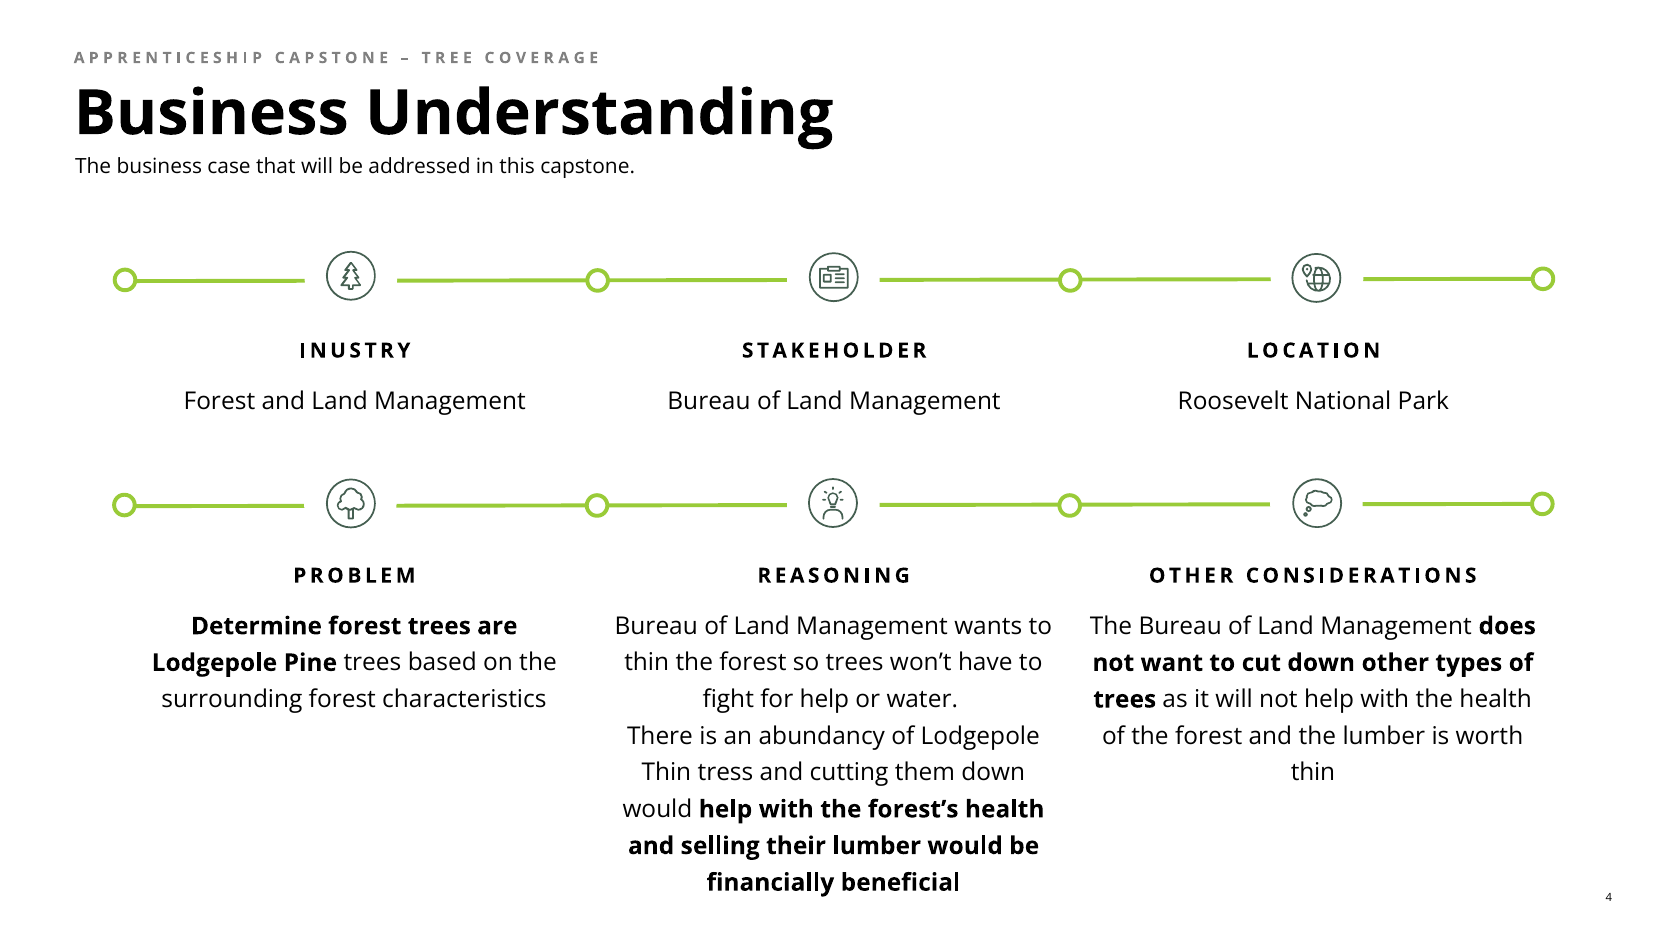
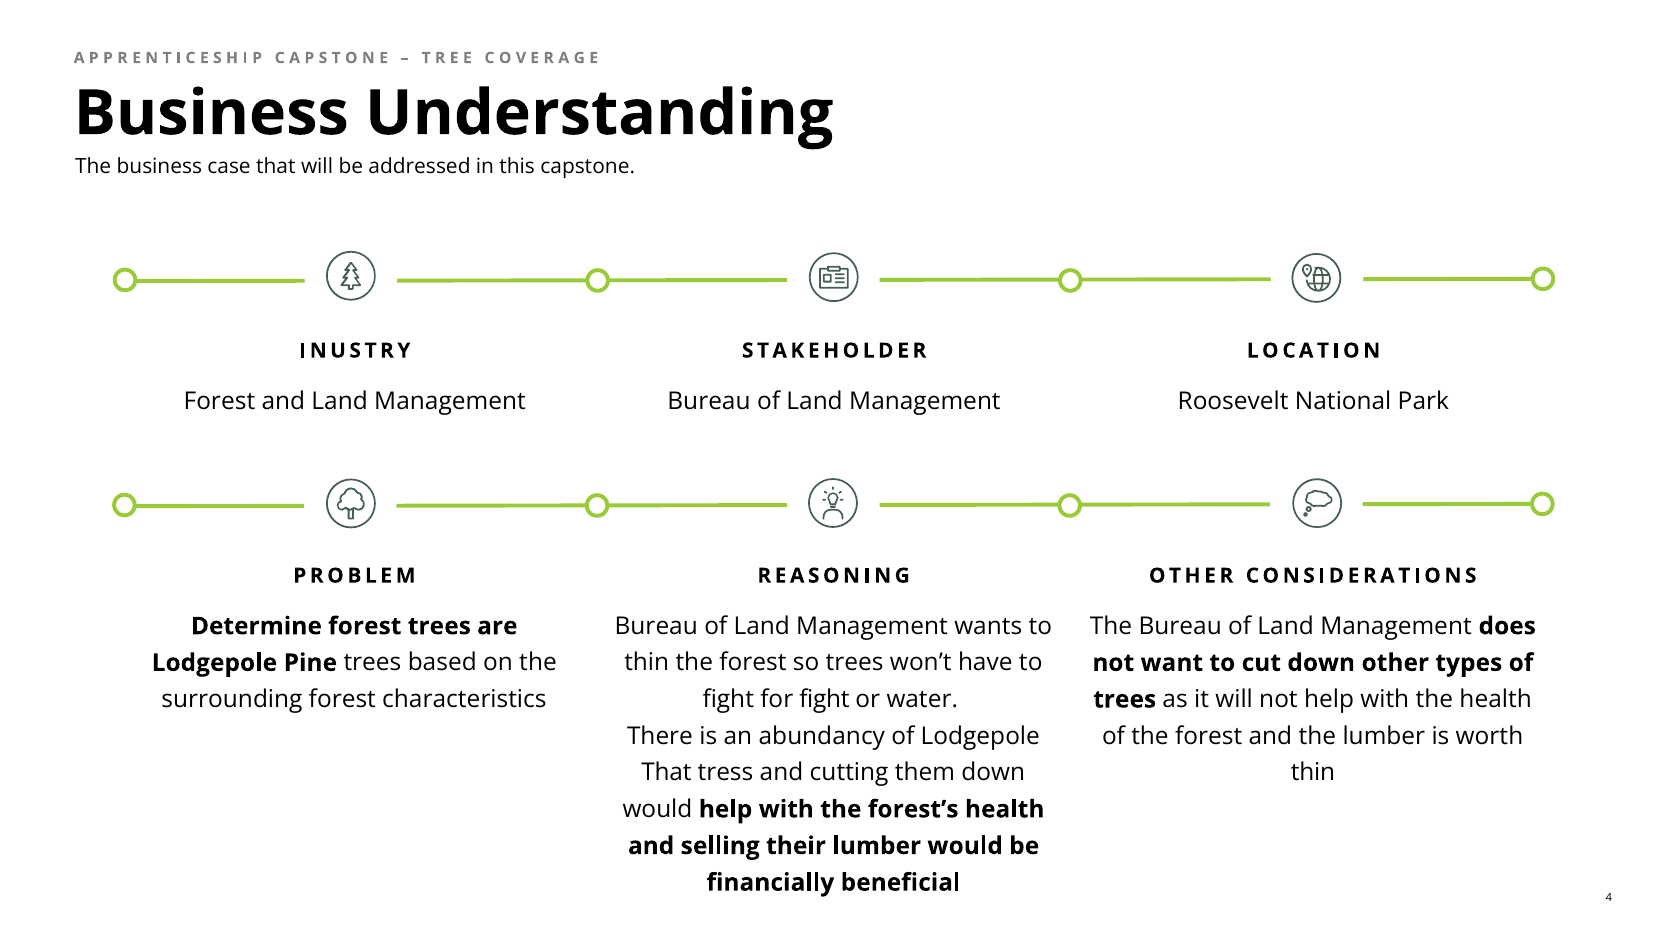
for help: help -> fight (824, 700)
Thin: Thin -> That (666, 773)
